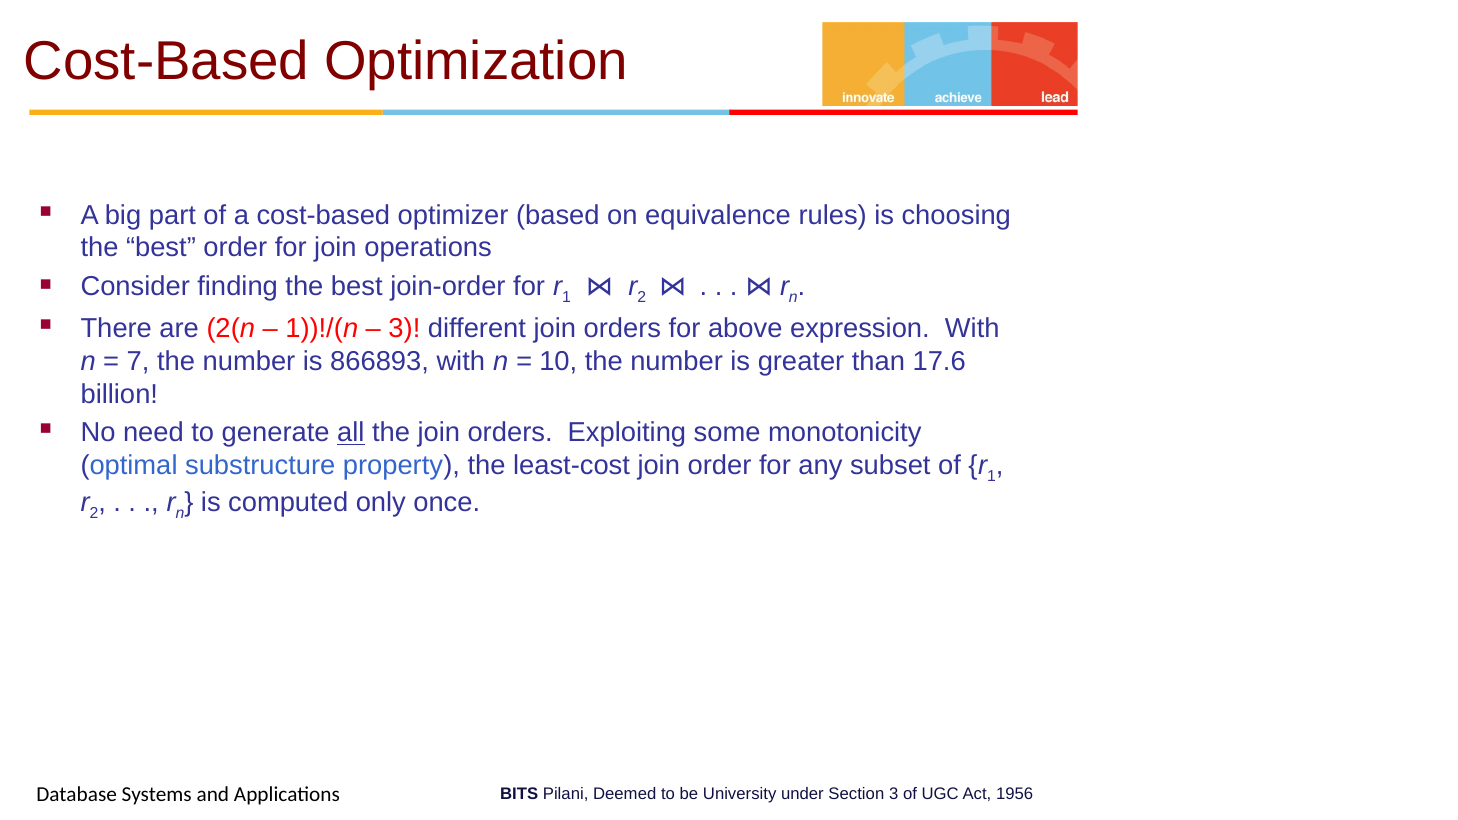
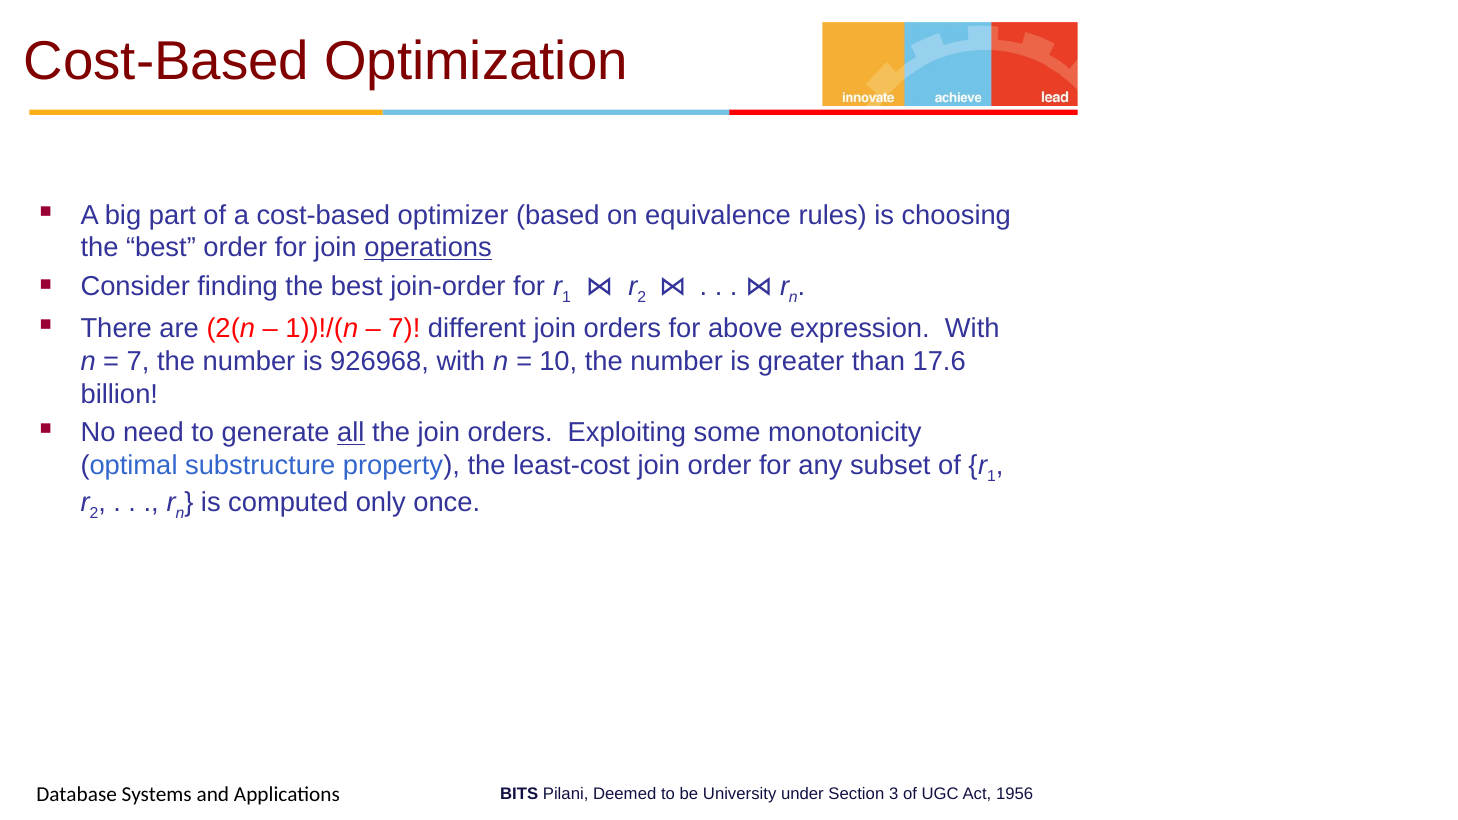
operations underline: none -> present (428, 248)
3: 3 -> 7 (404, 329)
866893: 866893 -> 926968 (380, 362)
